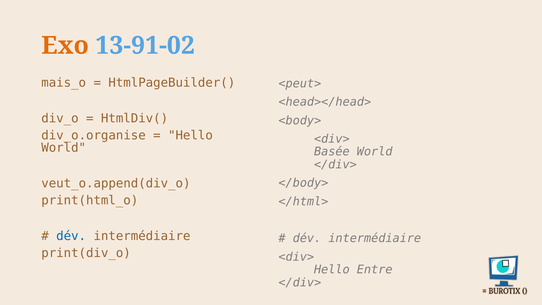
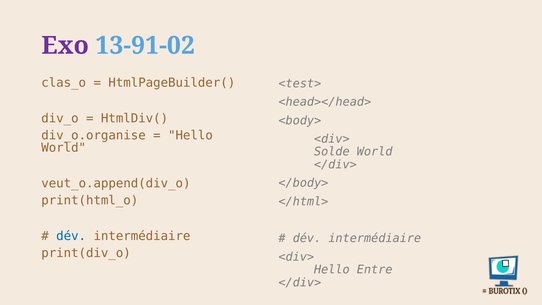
Exo colour: orange -> purple (65, 46)
mais_o: mais_o -> clas_o (64, 83)
<peut>: <peut> -> <test> (300, 84)
Basée: Basée -> Solde (332, 152)
